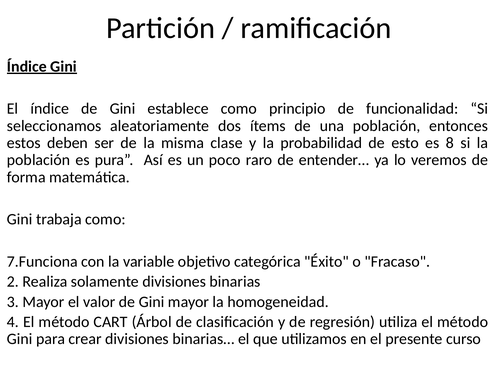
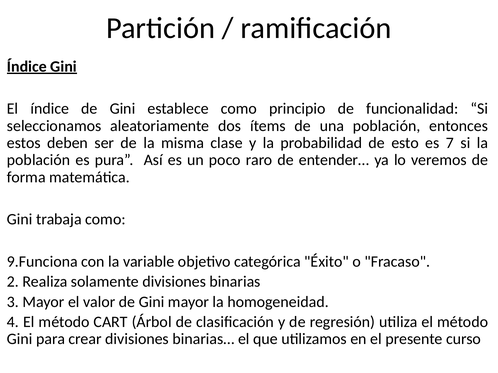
8: 8 -> 7 (450, 143)
7.Funciona: 7.Funciona -> 9.Funciona (42, 262)
